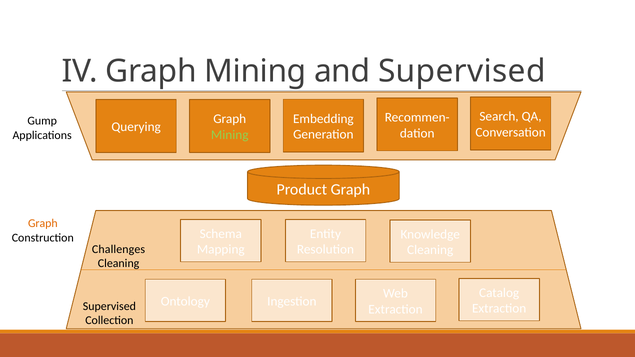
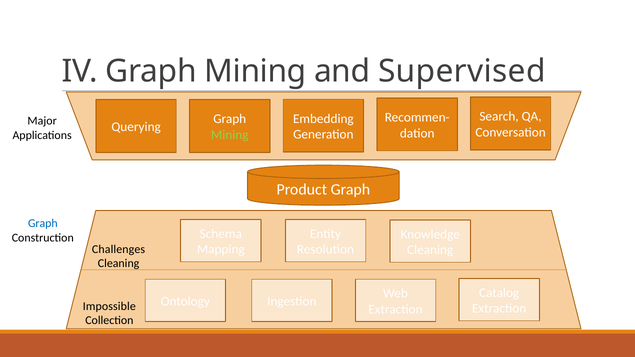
Gump: Gump -> Major (42, 121)
Graph colour: orange -> blue (43, 223)
Supervised: Supervised -> Impossible (109, 306)
